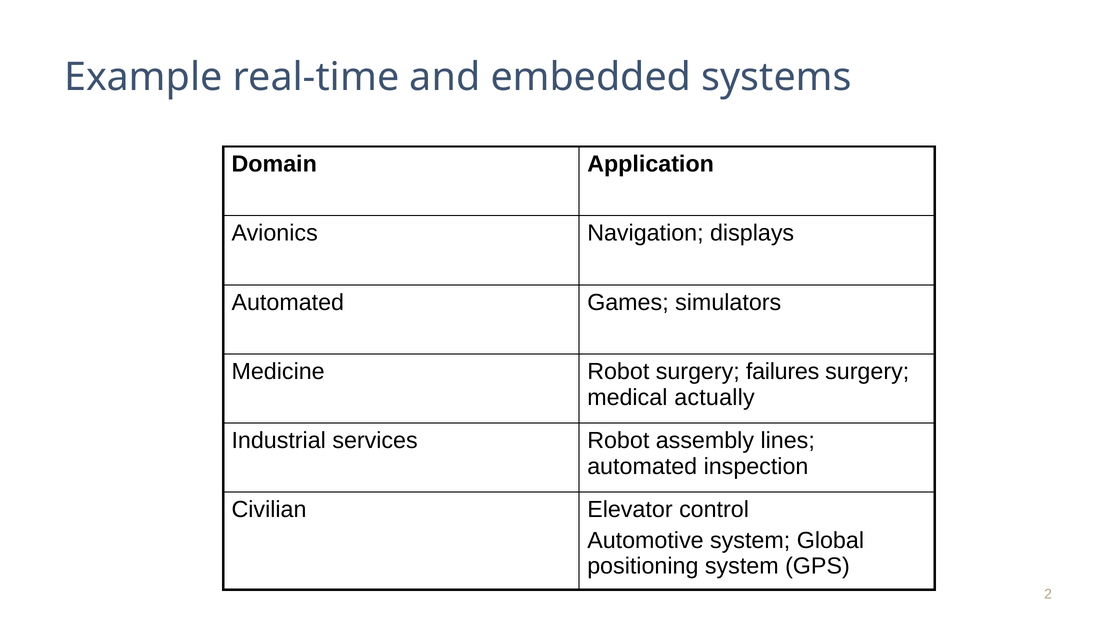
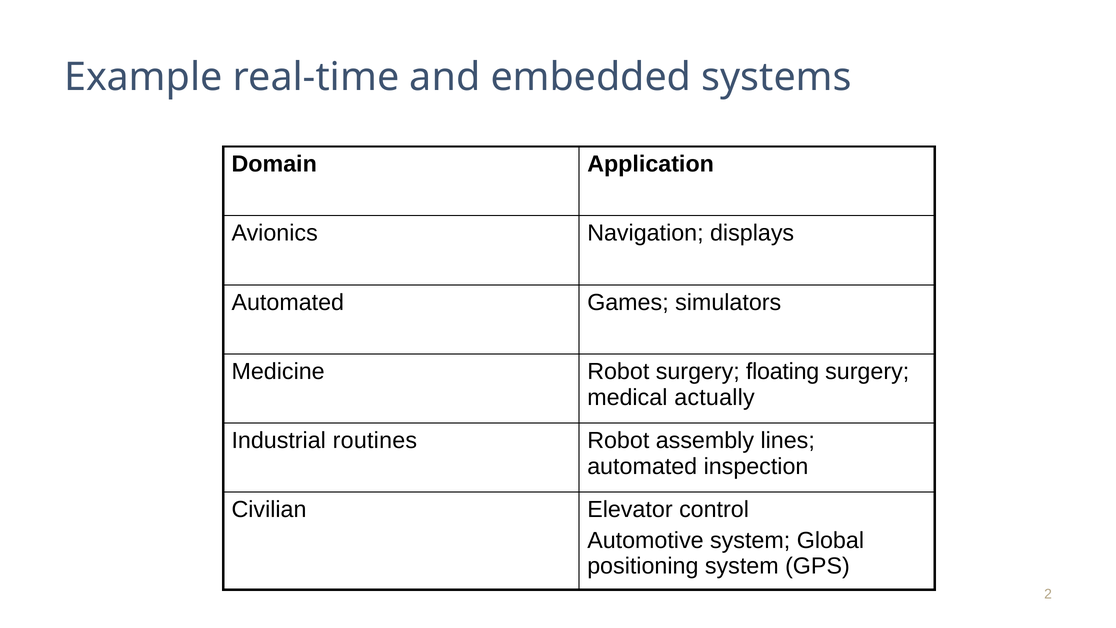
failures: failures -> floating (783, 371)
services: services -> routines (375, 441)
